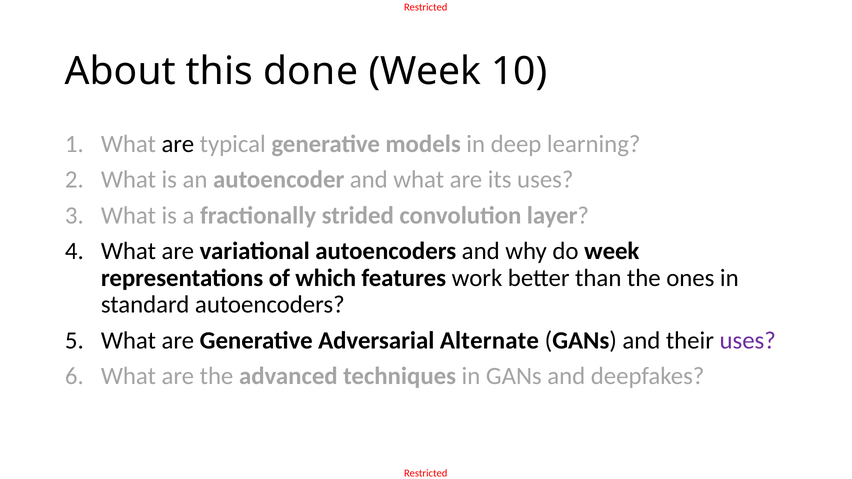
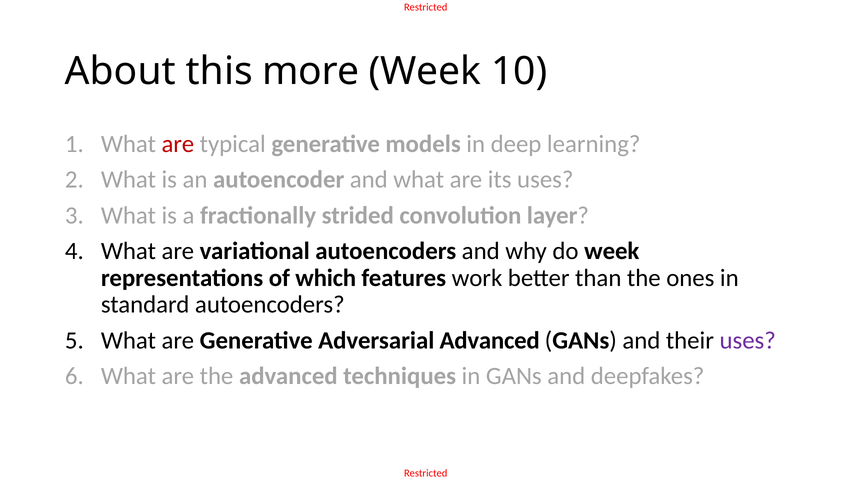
done: done -> more (311, 72)
are colour: black -> red (178, 144)
Adversarial Alternate: Alternate -> Advanced (490, 341)
